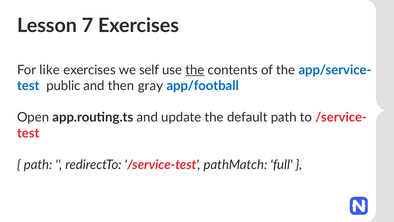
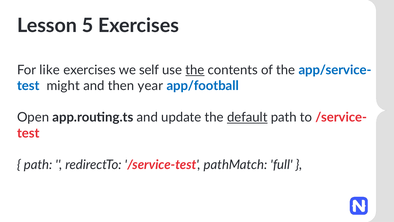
7: 7 -> 5 (88, 26)
public: public -> might (63, 86)
gray: gray -> year (150, 86)
default underline: none -> present (247, 117)
